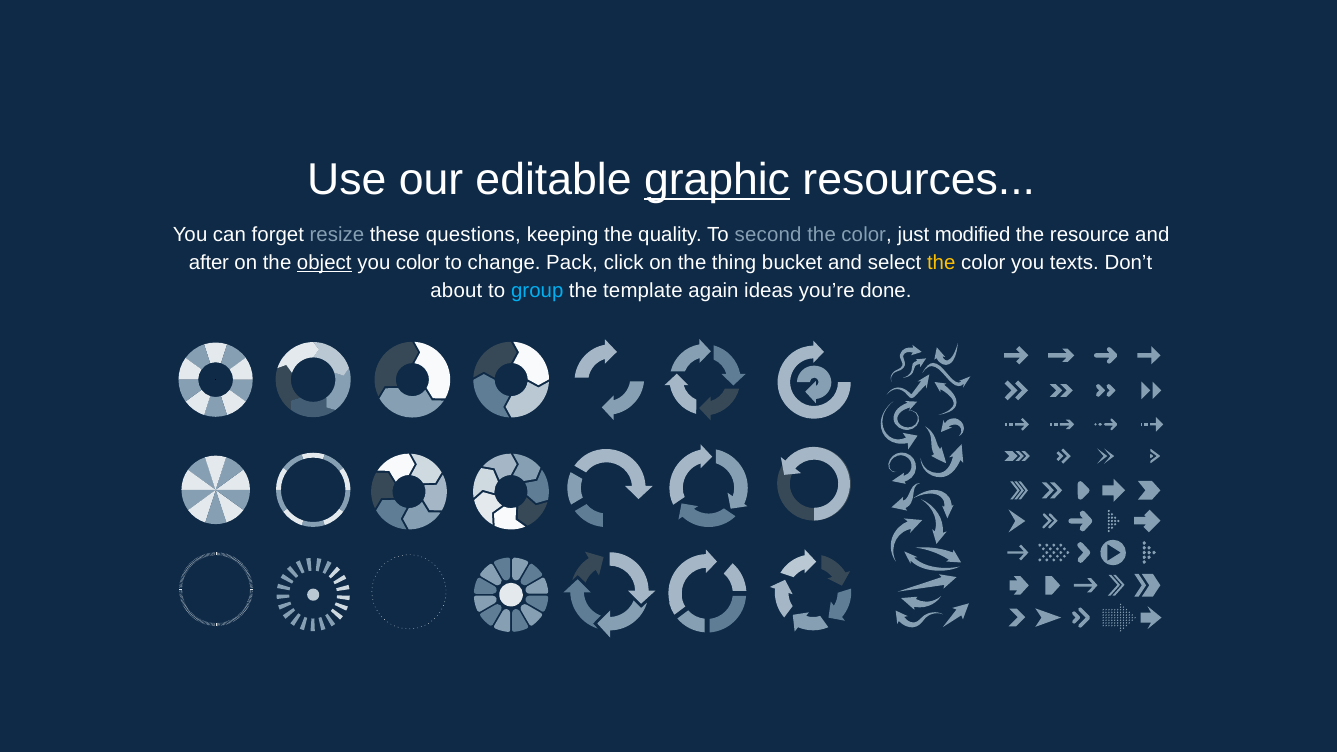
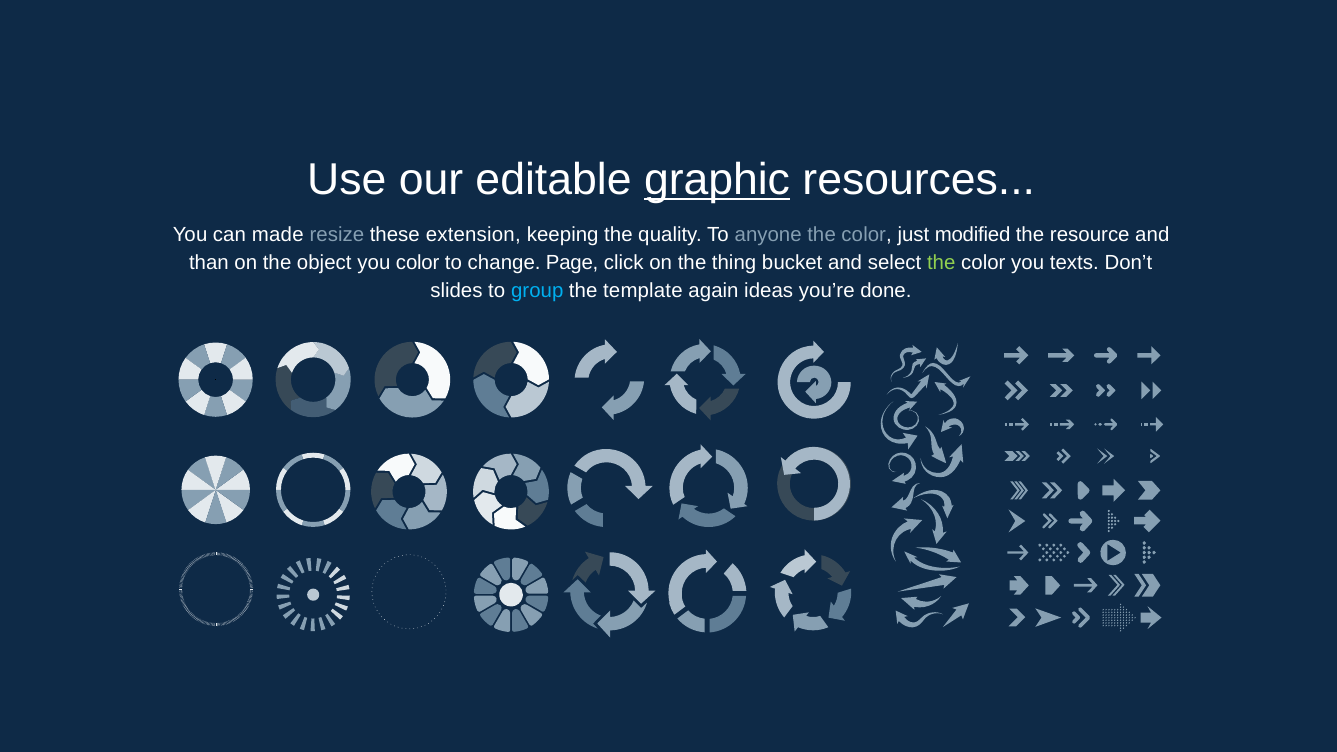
forget: forget -> made (278, 235)
questions: questions -> extension (473, 235)
second: second -> anyone (768, 235)
after: after -> than (209, 263)
object underline: present -> none (324, 263)
Pack: Pack -> Page (572, 263)
the colour: yellow -> light green (941, 263)
about: about -> slides (456, 291)
